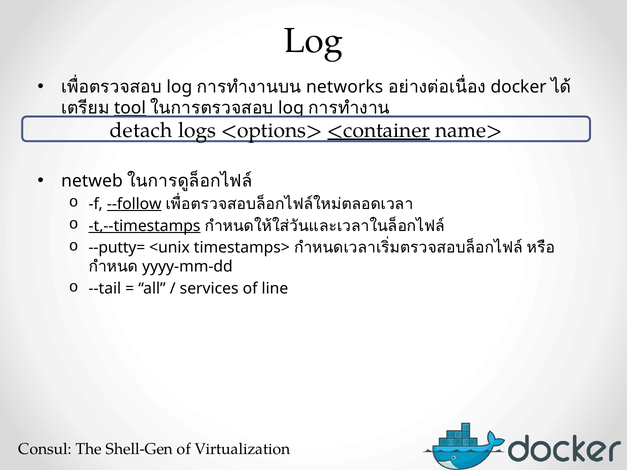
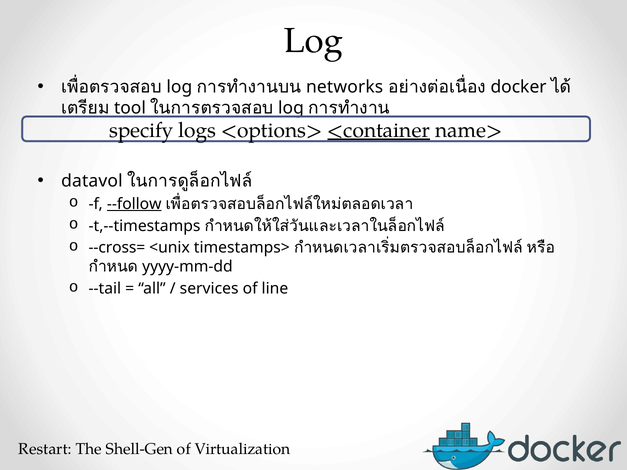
tool underline: present -> none (130, 108)
detach: detach -> specify (141, 130)
netweb: netweb -> datavol (92, 181)
t,--timestamps underline: present -> none (145, 226)
--putty=: --putty= -> --cross= (117, 248)
Consul: Consul -> Restart (45, 449)
